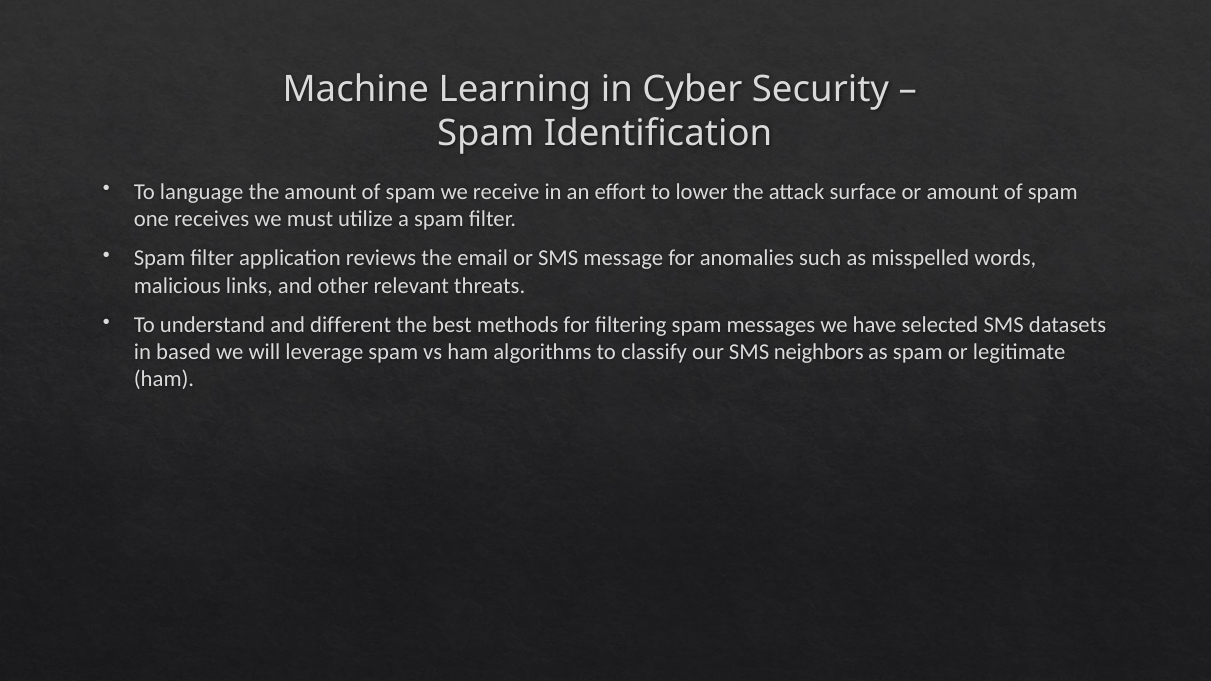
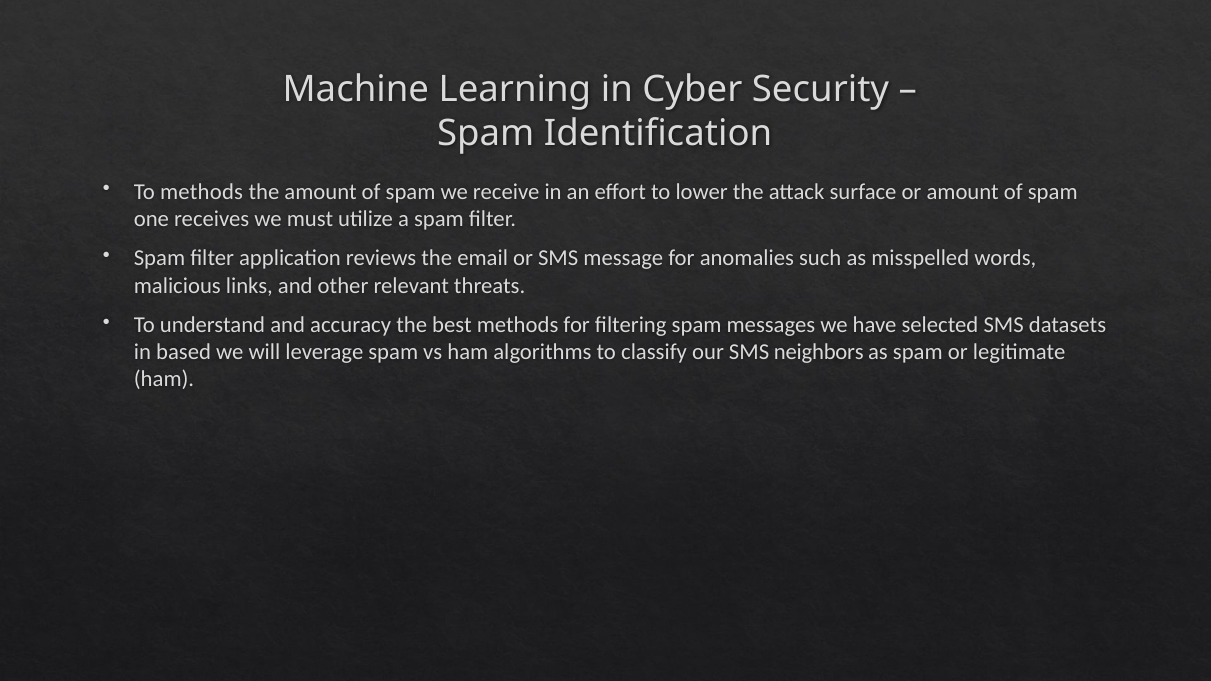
To language: language -> methods (202, 192)
different: different -> accuracy (351, 325)
